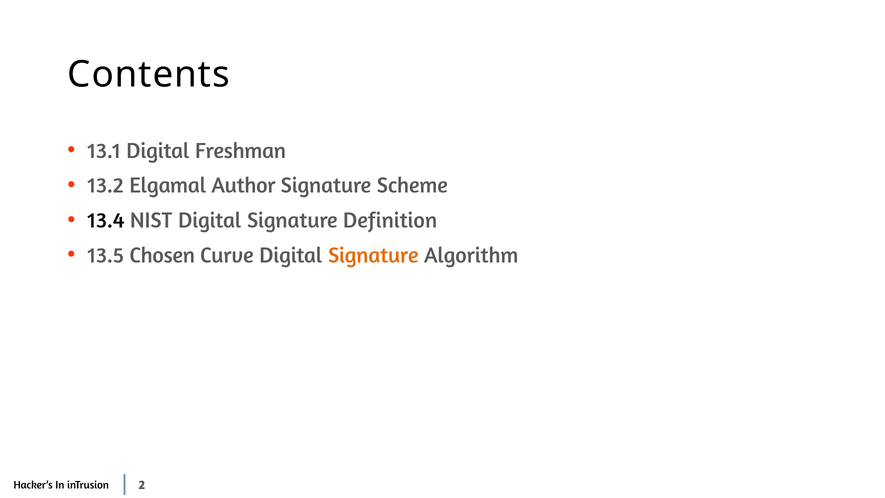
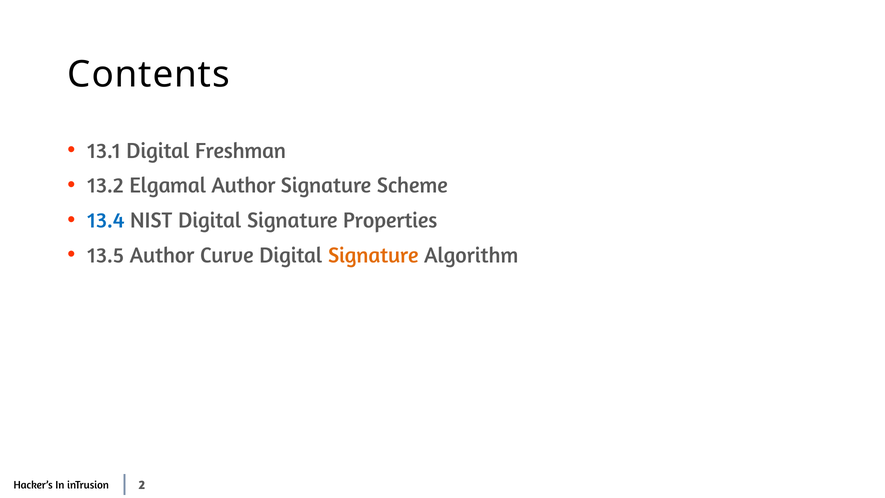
13.4 colour: black -> blue (106, 220)
Definition: Definition -> Properties (390, 220)
13.5 Chosen: Chosen -> Author (162, 255)
